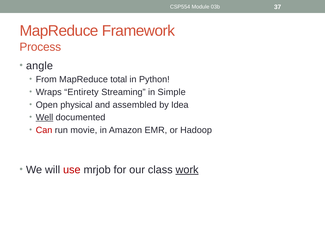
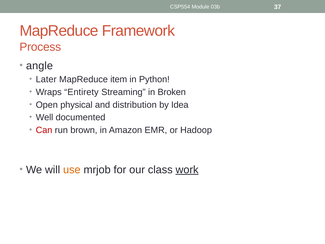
From: From -> Later (46, 79)
total: total -> item (119, 79)
Simple: Simple -> Broken (172, 92)
assembled: assembled -> distribution (135, 105)
Well underline: present -> none (44, 117)
movie: movie -> brown (84, 130)
use colour: red -> orange (72, 170)
